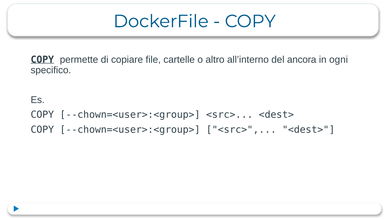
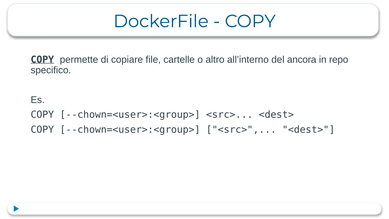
ogni: ogni -> repo (339, 60)
